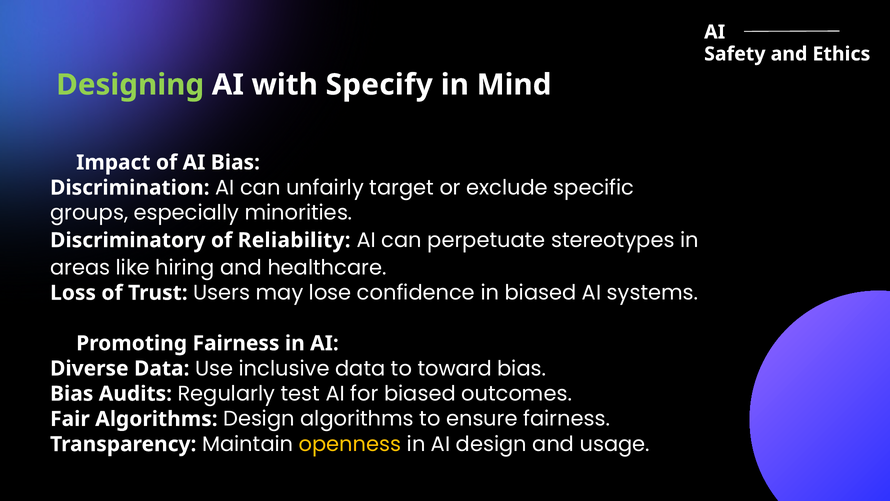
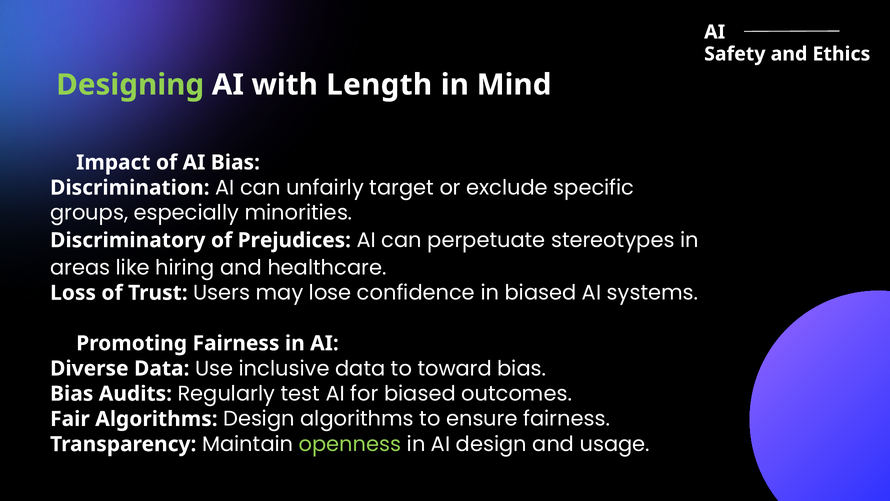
Specify: Specify -> Length (379, 85)
Reliability: Reliability -> Prejudices (294, 240)
openness colour: yellow -> light green (350, 444)
